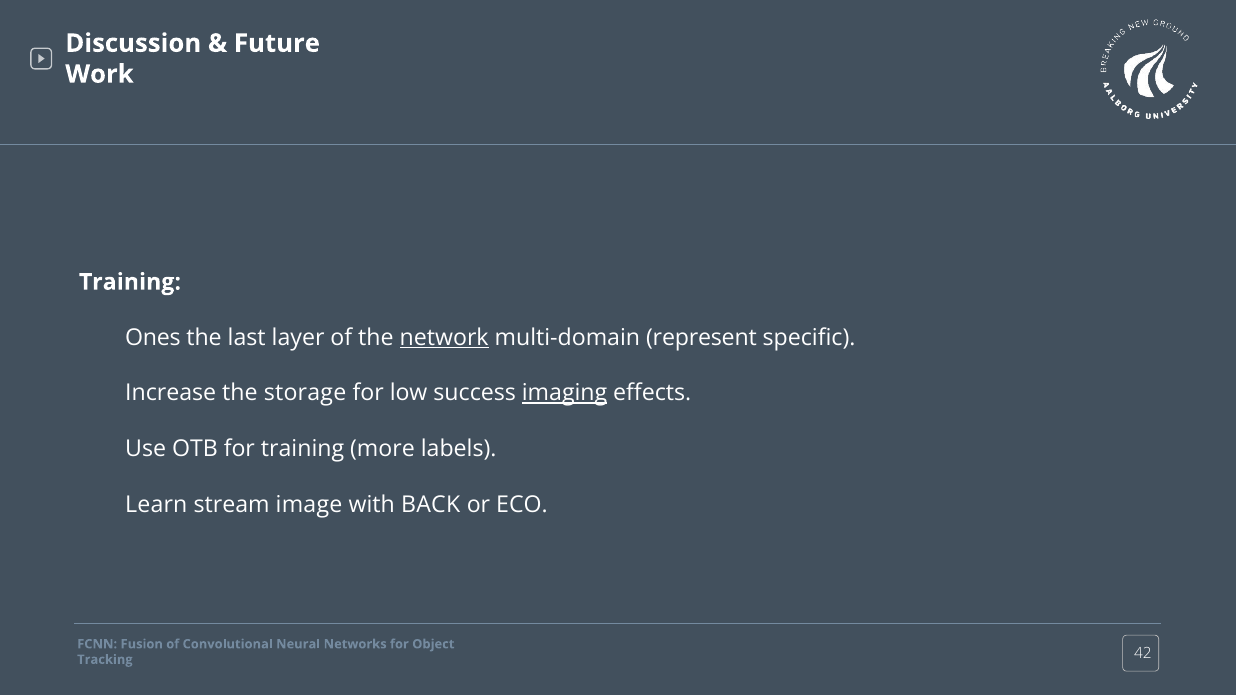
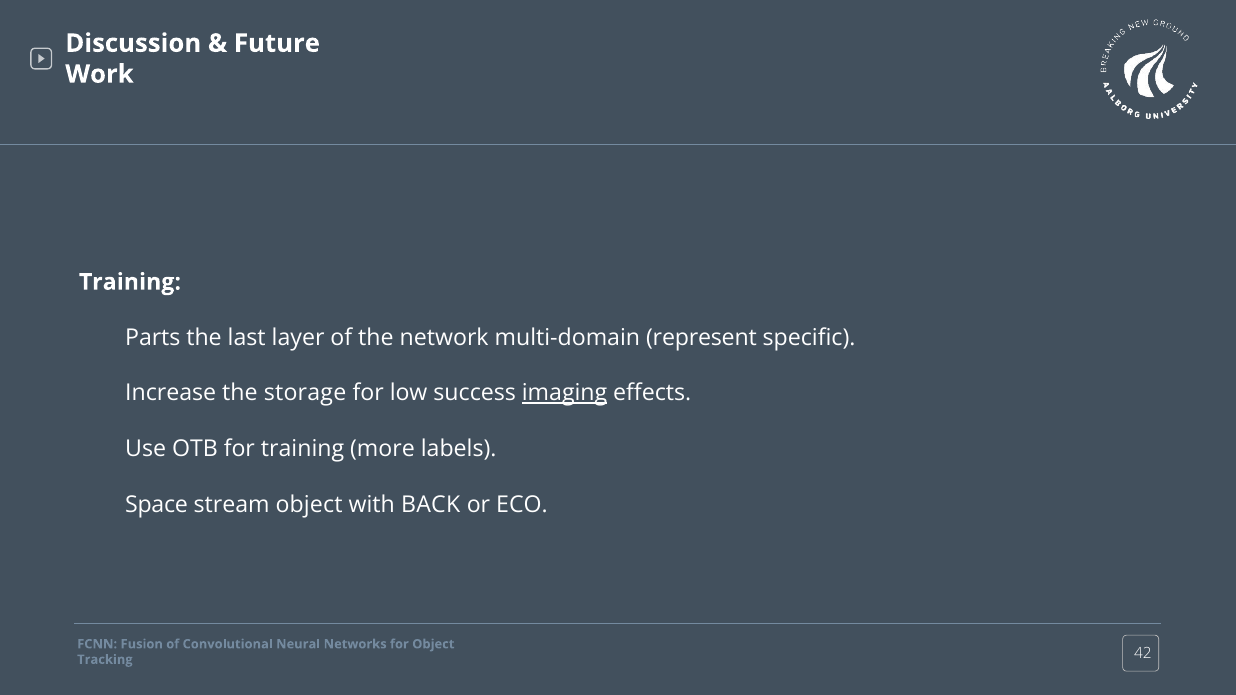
Ones: Ones -> Parts (153, 338)
network underline: present -> none (444, 338)
Learn: Learn -> Space (156, 505)
stream image: image -> object (309, 505)
